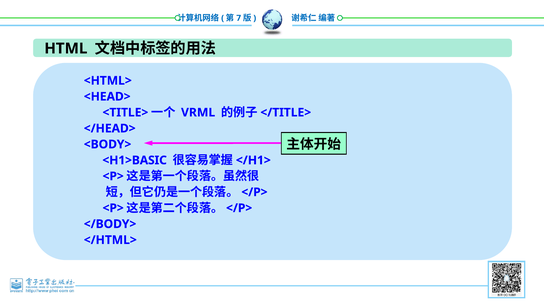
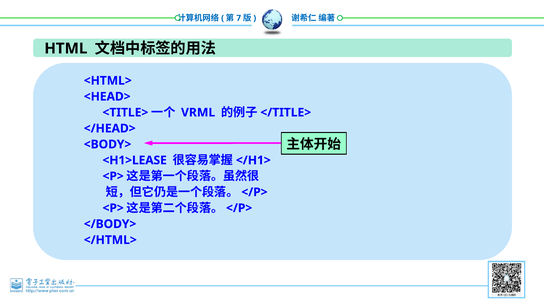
<H1>BASIC: <H1>BASIC -> <H1>LEASE (135, 160)
